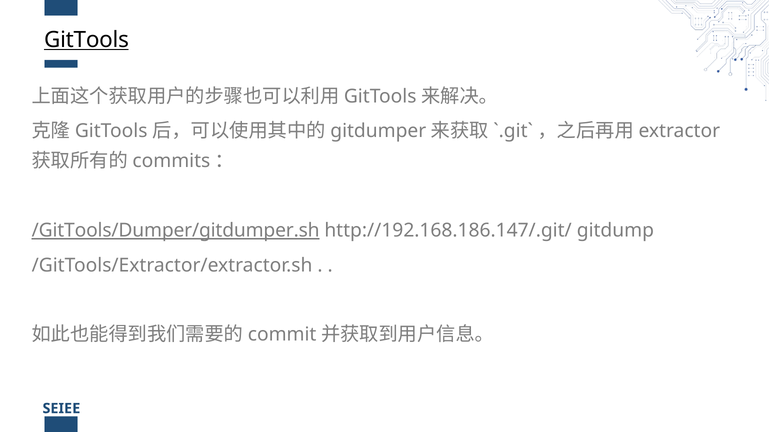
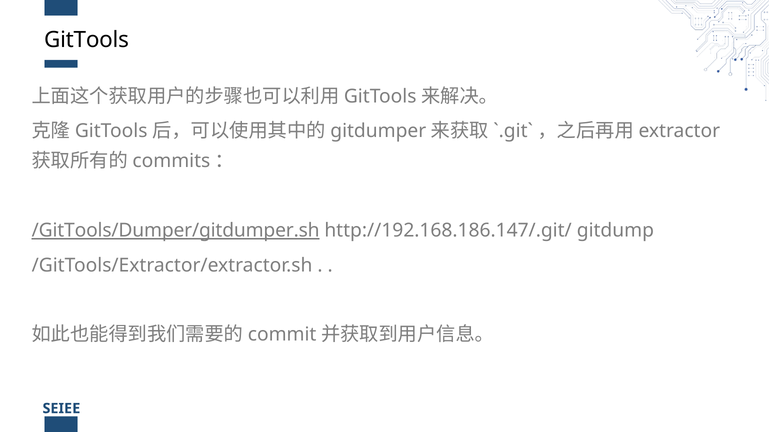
GitTools underline: present -> none (86, 40)
